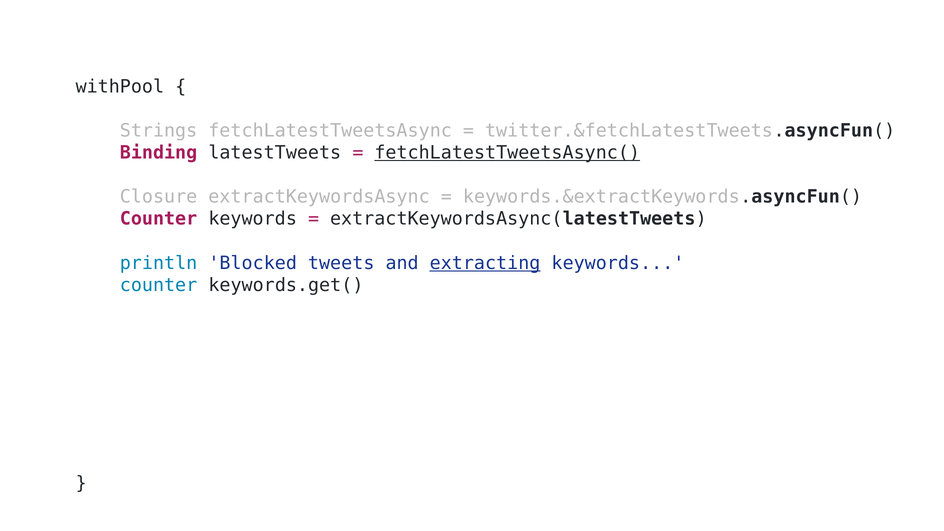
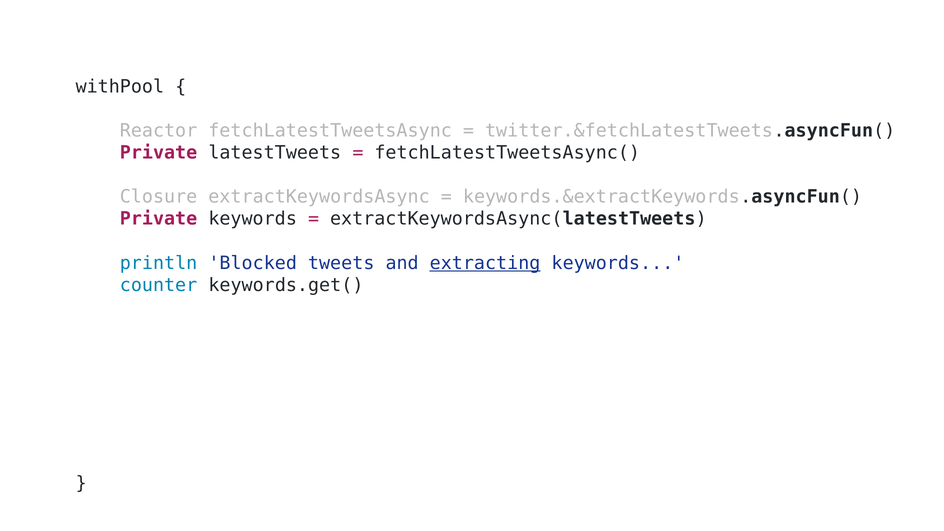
Strings: Strings -> Reactor (159, 131)
Binding: Binding -> Private (159, 153)
fetchLatestTweetsAsync( underline: present -> none (507, 153)
Counter: Counter -> Private (159, 219)
